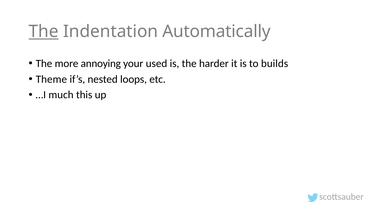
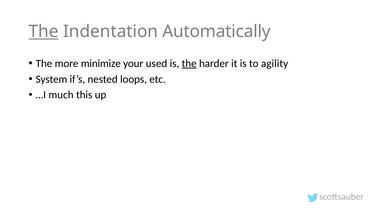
annoying: annoying -> minimize (101, 64)
the underline: none -> present (189, 64)
builds: builds -> agility (275, 64)
Theme: Theme -> System (51, 79)
